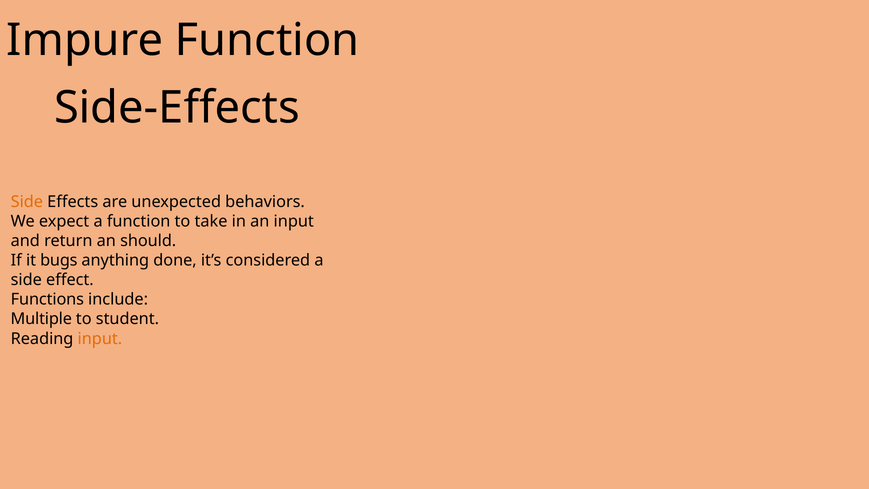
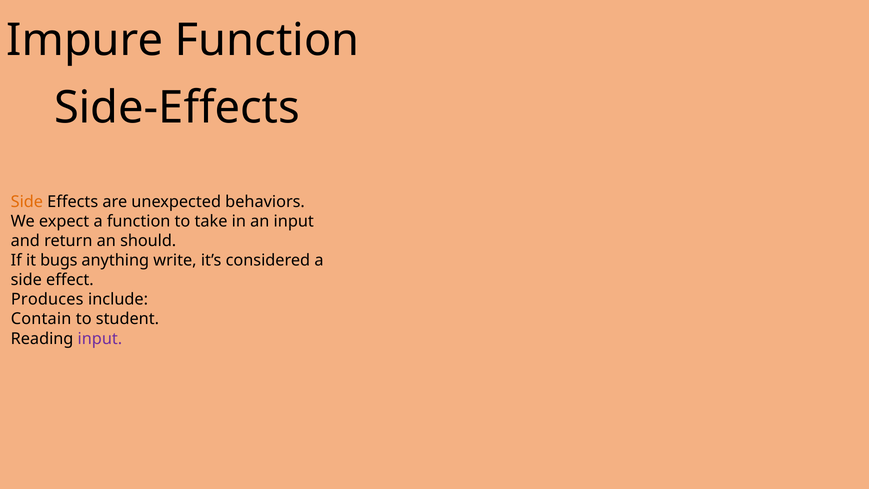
done: done -> write (175, 260)
Functions: Functions -> Produces (47, 299)
Multiple: Multiple -> Contain (41, 319)
input colour: orange -> purple (100, 339)
